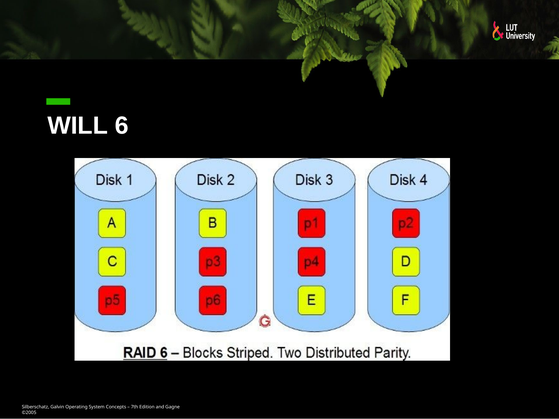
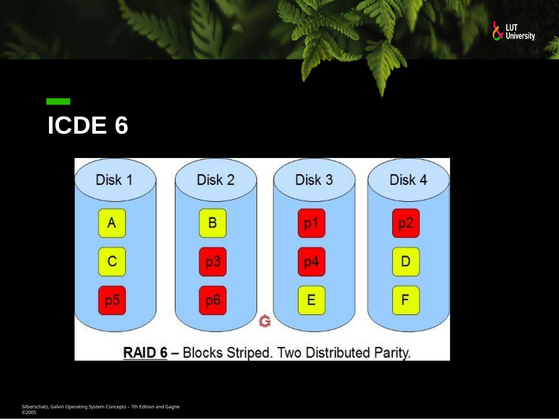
WILL: WILL -> ICDE (78, 126)
